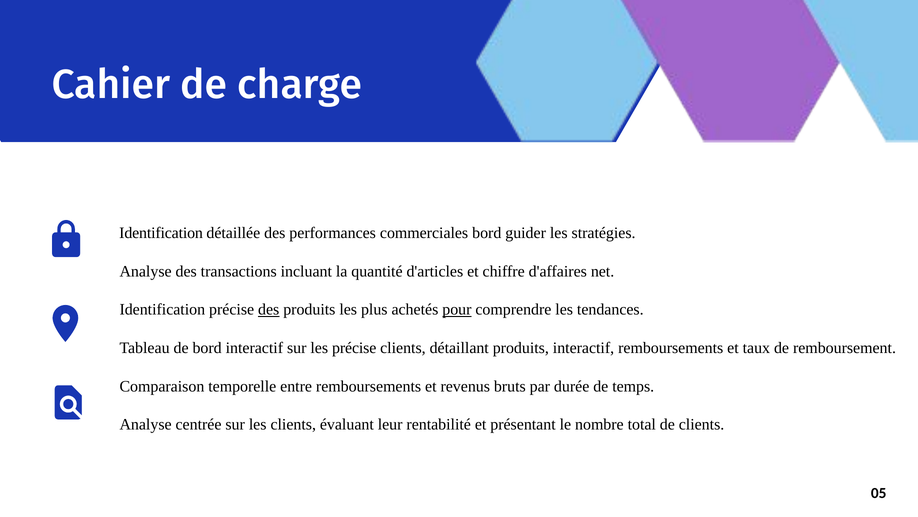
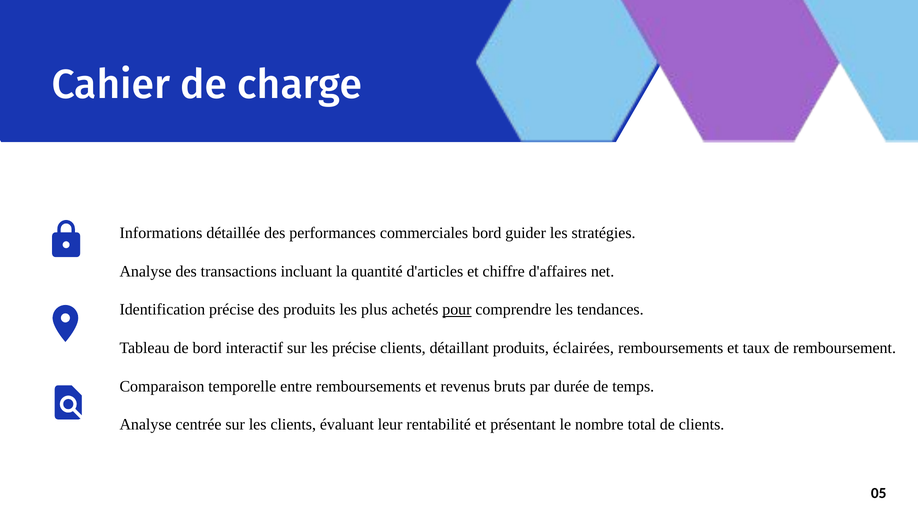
Identification: Identification -> Informations (161, 233)
des underline: present -> none (269, 309)
produits interactif: interactif -> éclairées (583, 348)
